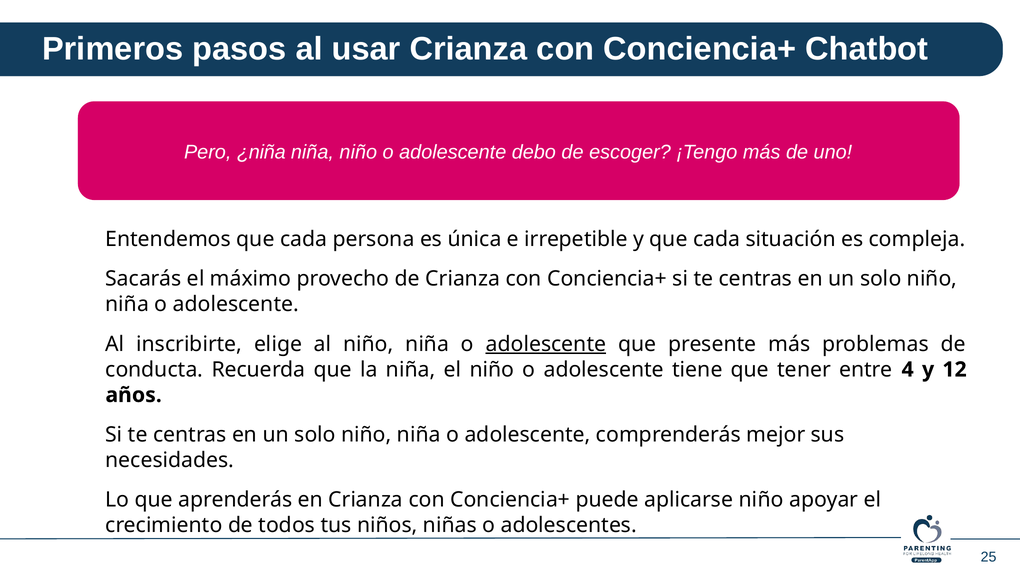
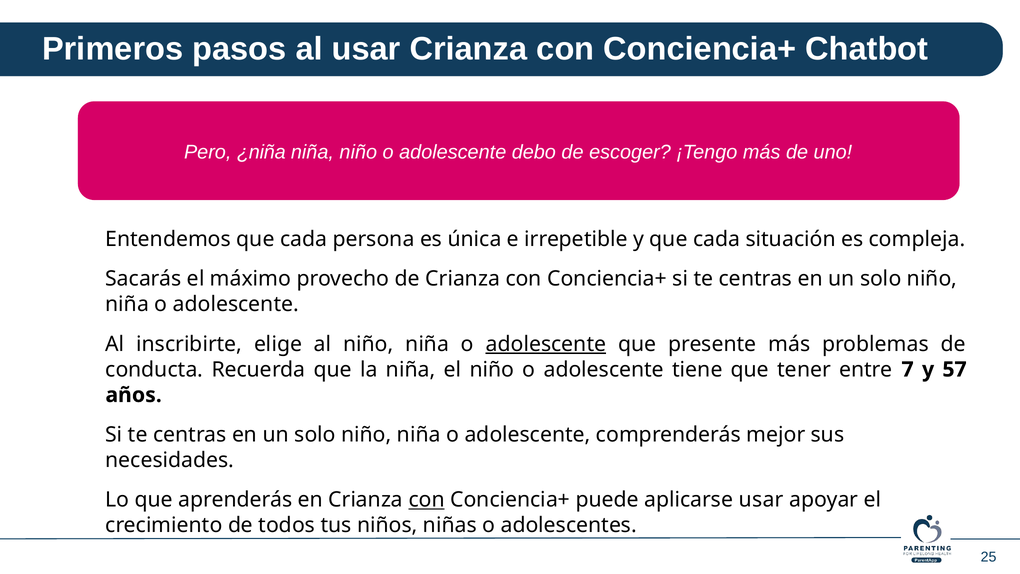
4: 4 -> 7 (908, 369)
12: 12 -> 57 (955, 369)
con underline: none -> present (427, 500)
aplicarse niño: niño -> usar (761, 500)
